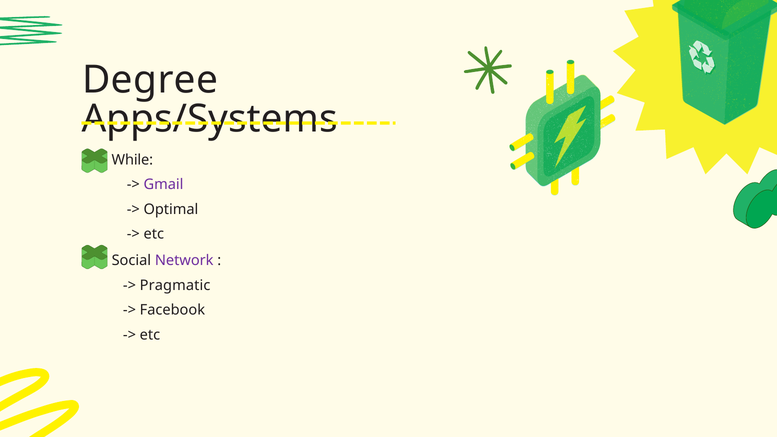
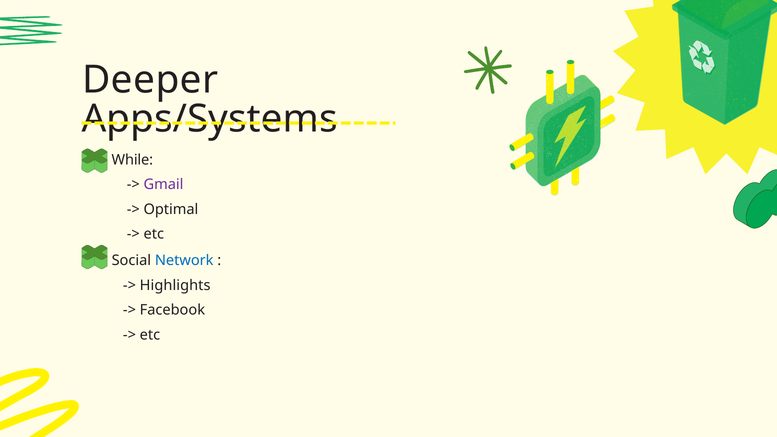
Degree: Degree -> Deeper (150, 80)
Network colour: purple -> blue (184, 261)
Pragmatic: Pragmatic -> Highlights (175, 285)
